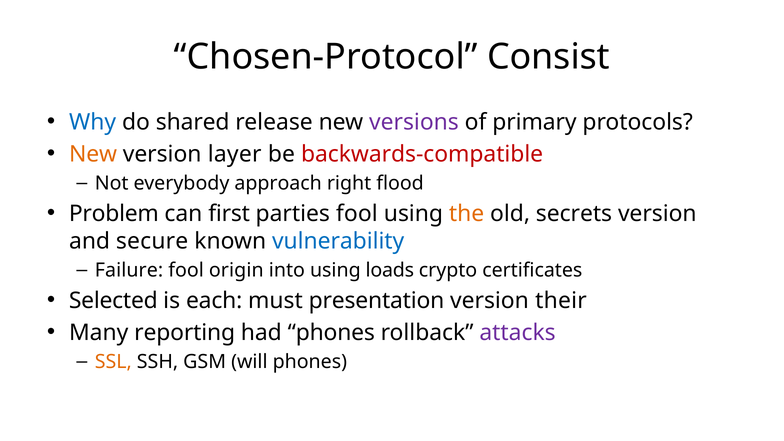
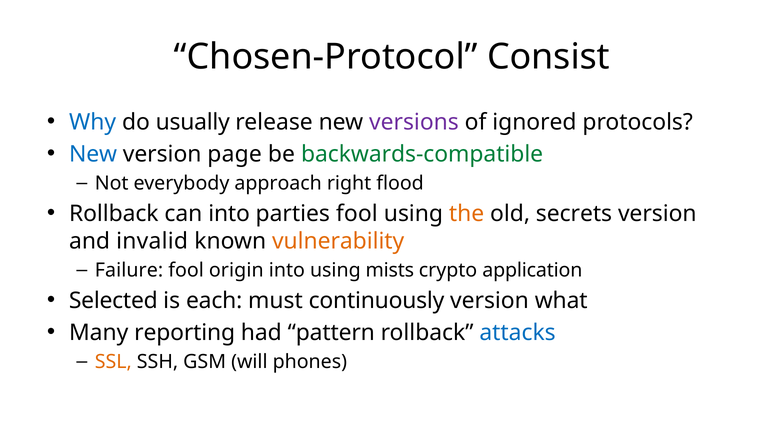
shared: shared -> usually (193, 122)
primary: primary -> ignored (534, 122)
New colour: orange -> blue (93, 154)
layer: layer -> page (235, 154)
backwards-compatible colour: red -> green (422, 154)
Problem: Problem -> Rollback (114, 214)
can first: first -> into (229, 214)
secure: secure -> invalid (152, 241)
vulnerability colour: blue -> orange (338, 241)
loads: loads -> mists (390, 270)
certificates: certificates -> application (532, 270)
presentation: presentation -> continuously (377, 300)
their: their -> what (561, 300)
had phones: phones -> pattern (331, 333)
attacks colour: purple -> blue (518, 333)
